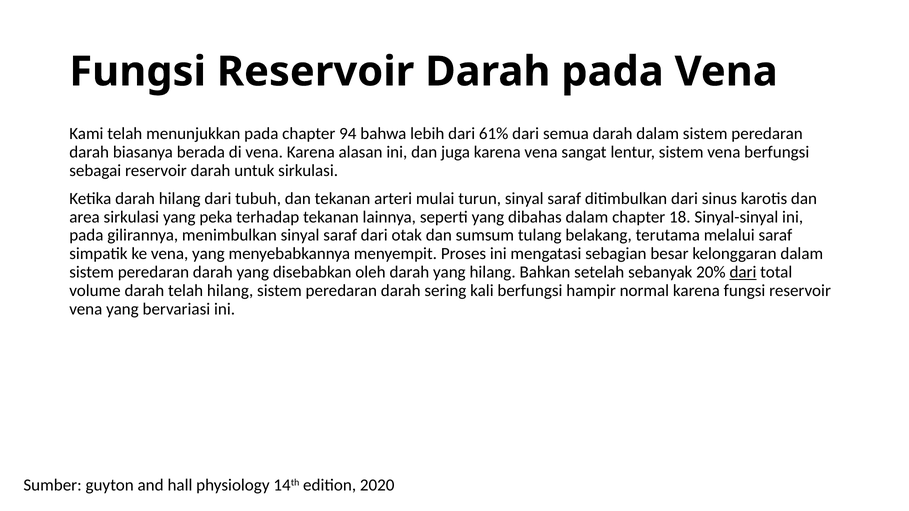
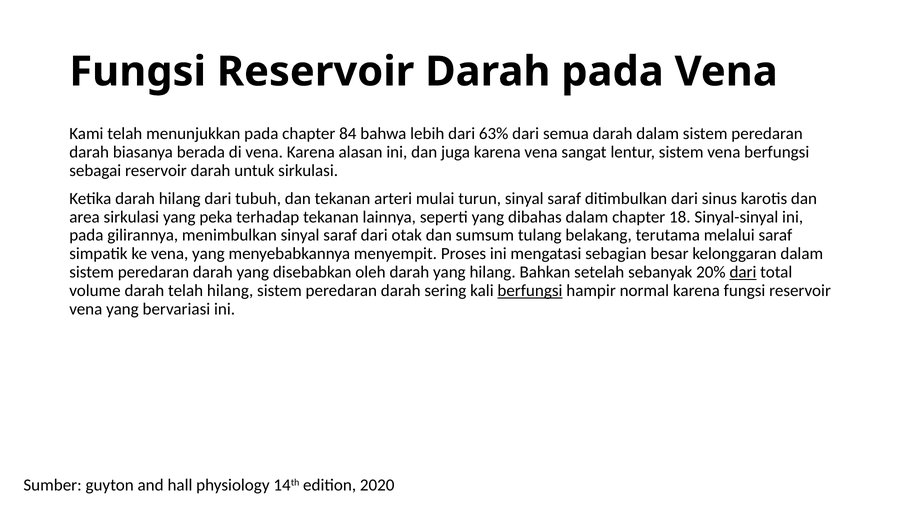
94: 94 -> 84 (348, 134)
61%: 61% -> 63% (494, 134)
berfungsi underline: none -> present (530, 291)
